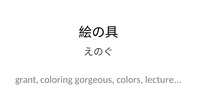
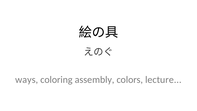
grant: grant -> ways (27, 79)
gorgeous: gorgeous -> assembly (95, 79)
